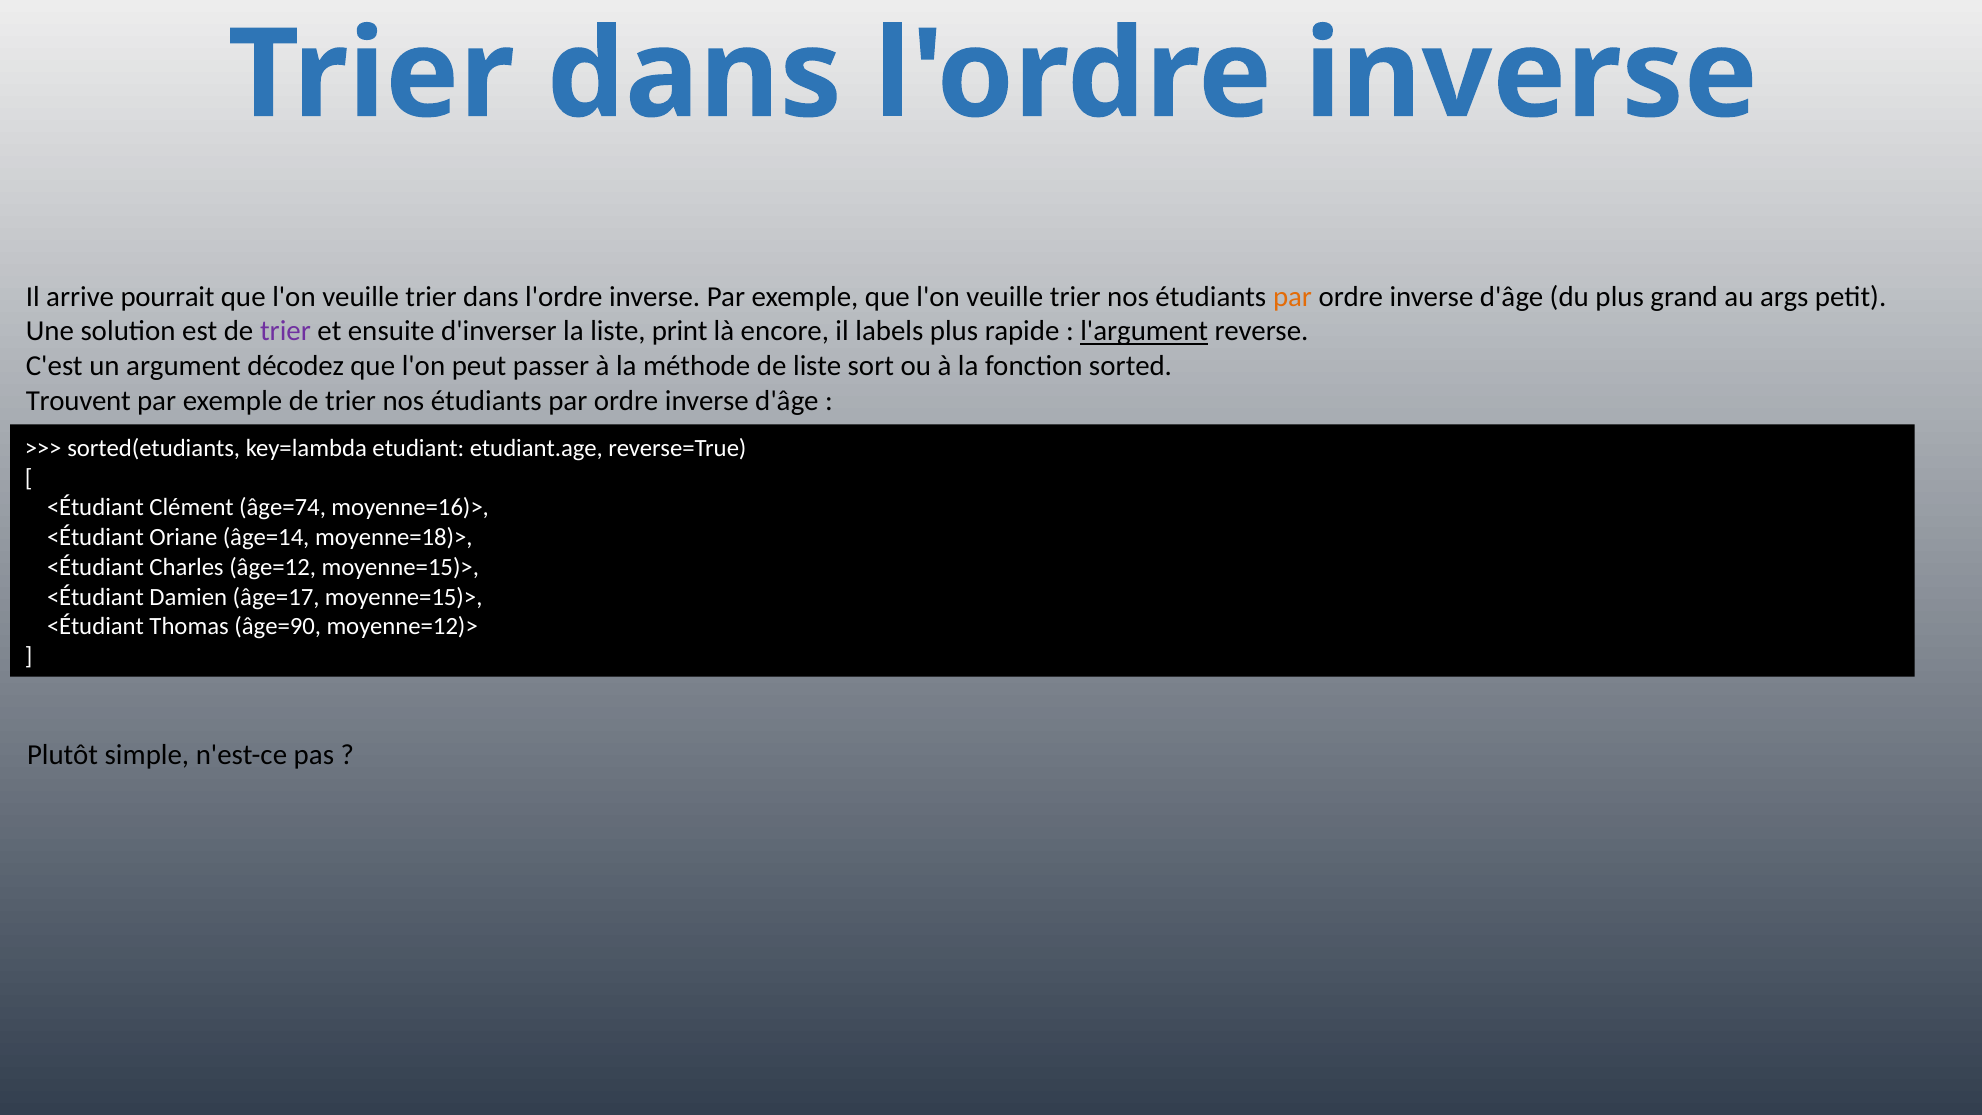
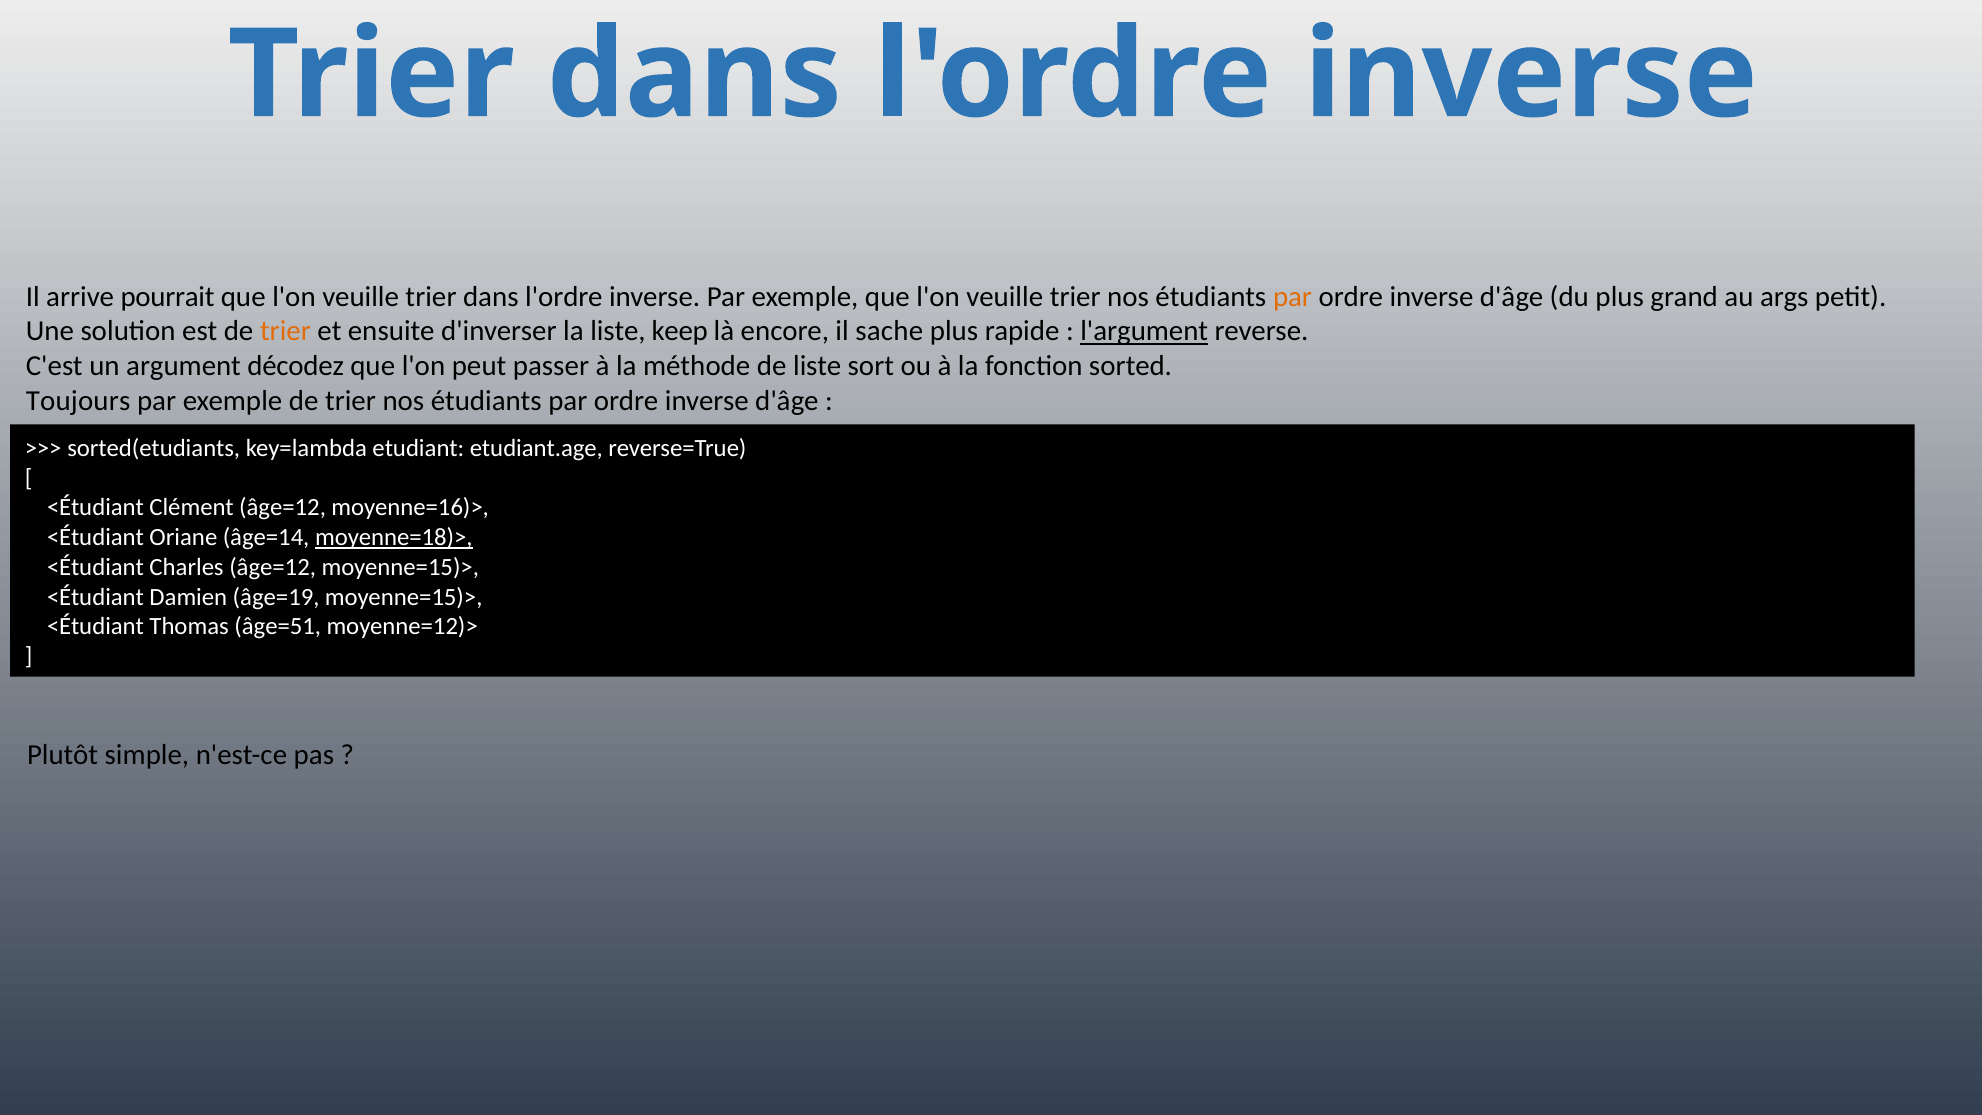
trier colour: purple -> orange (285, 331)
print: print -> keep (680, 331)
labels: labels -> sache (889, 331)
Trouvent: Trouvent -> Toujours (78, 401)
Clément âge=74: âge=74 -> âge=12 (283, 508)
moyenne=18)> underline: none -> present (394, 537)
âge=17: âge=17 -> âge=19 (276, 597)
âge=90: âge=90 -> âge=51 (278, 627)
